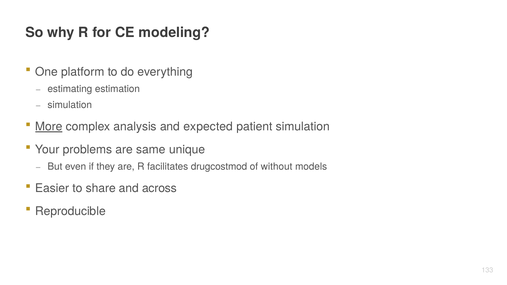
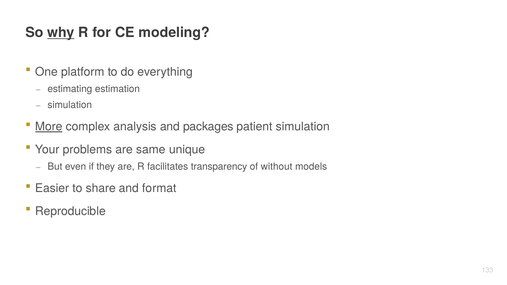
why underline: none -> present (61, 33)
expected: expected -> packages (208, 127)
drugcostmod: drugcostmod -> transparency (219, 167)
across: across -> format (159, 188)
